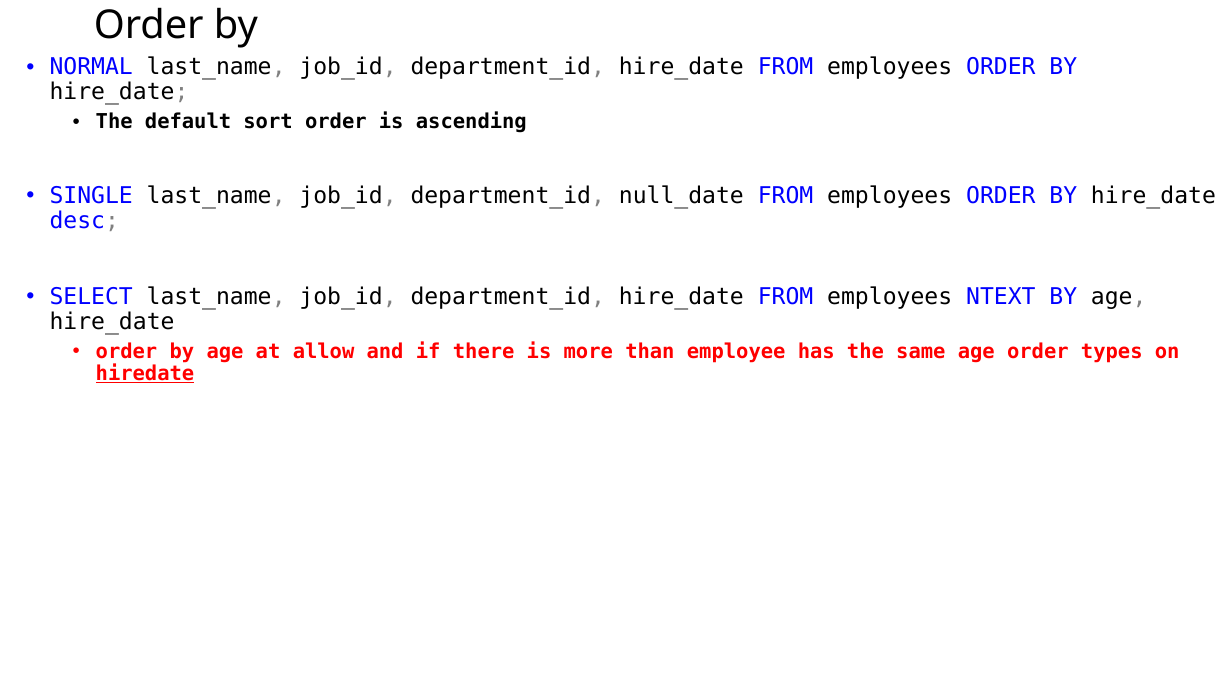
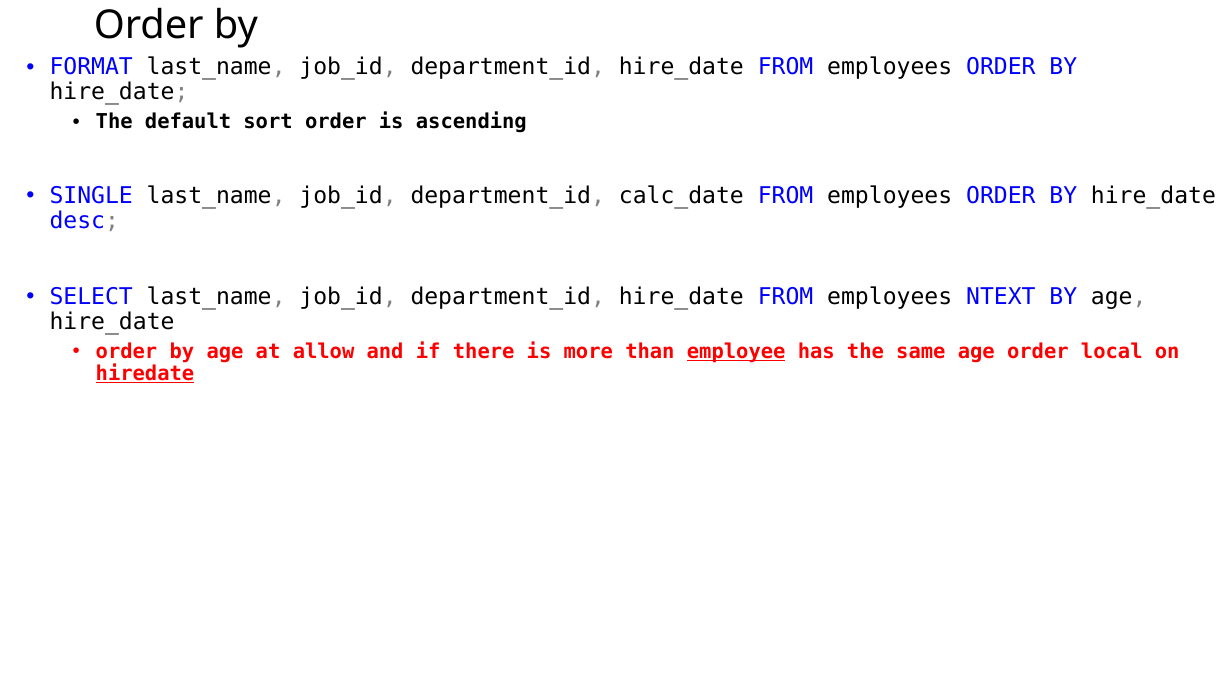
NORMAL: NORMAL -> FORMAT (91, 67)
null_date: null_date -> calc_date (681, 196)
employee underline: none -> present (736, 352)
types: types -> local (1112, 352)
